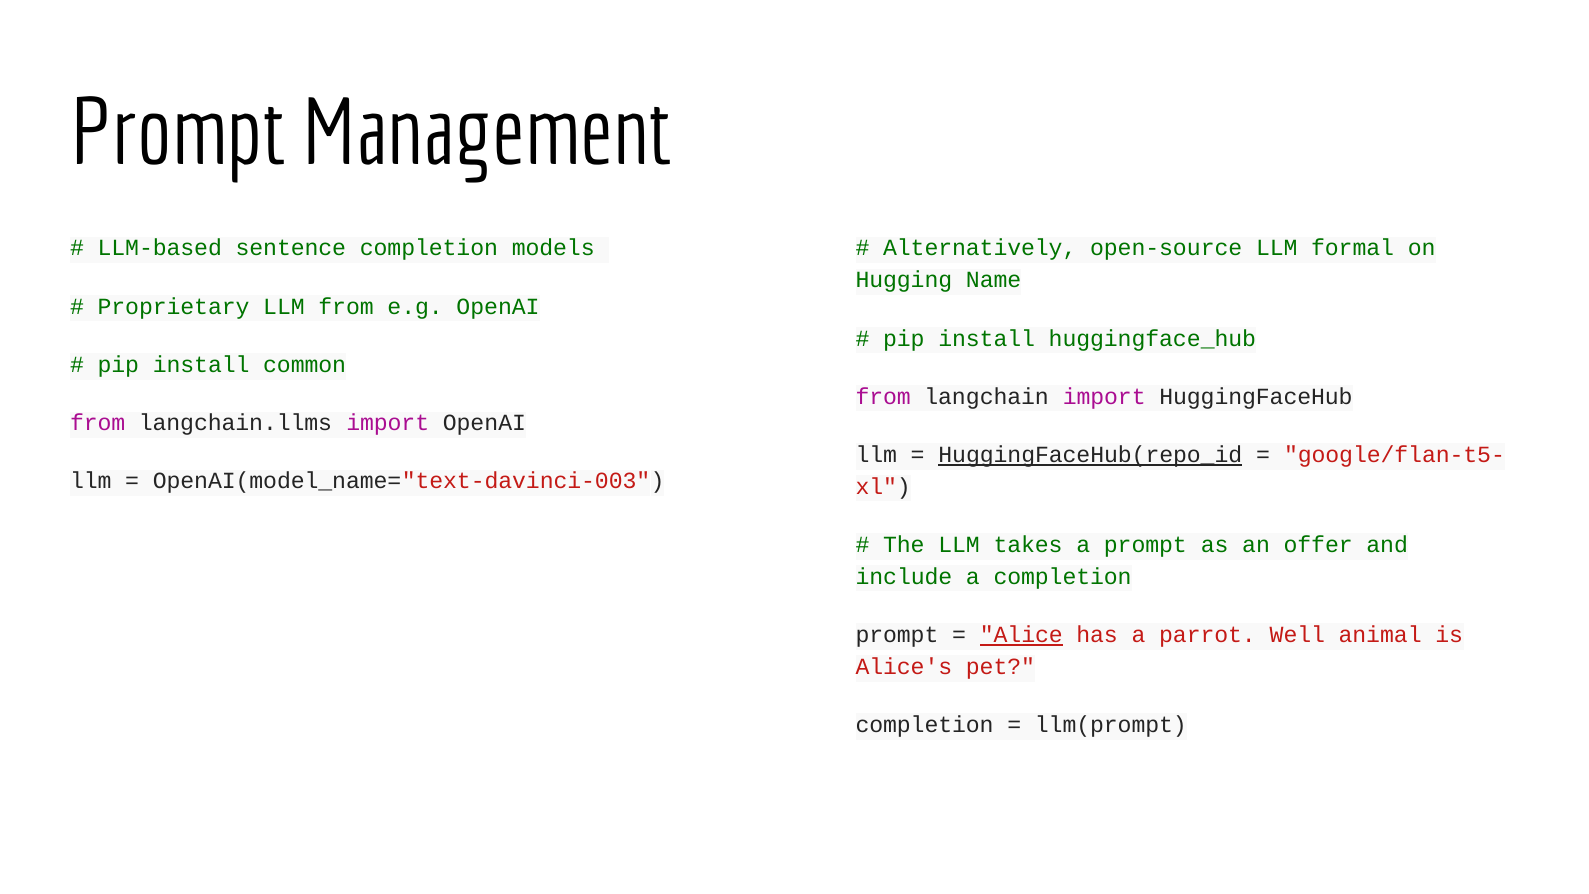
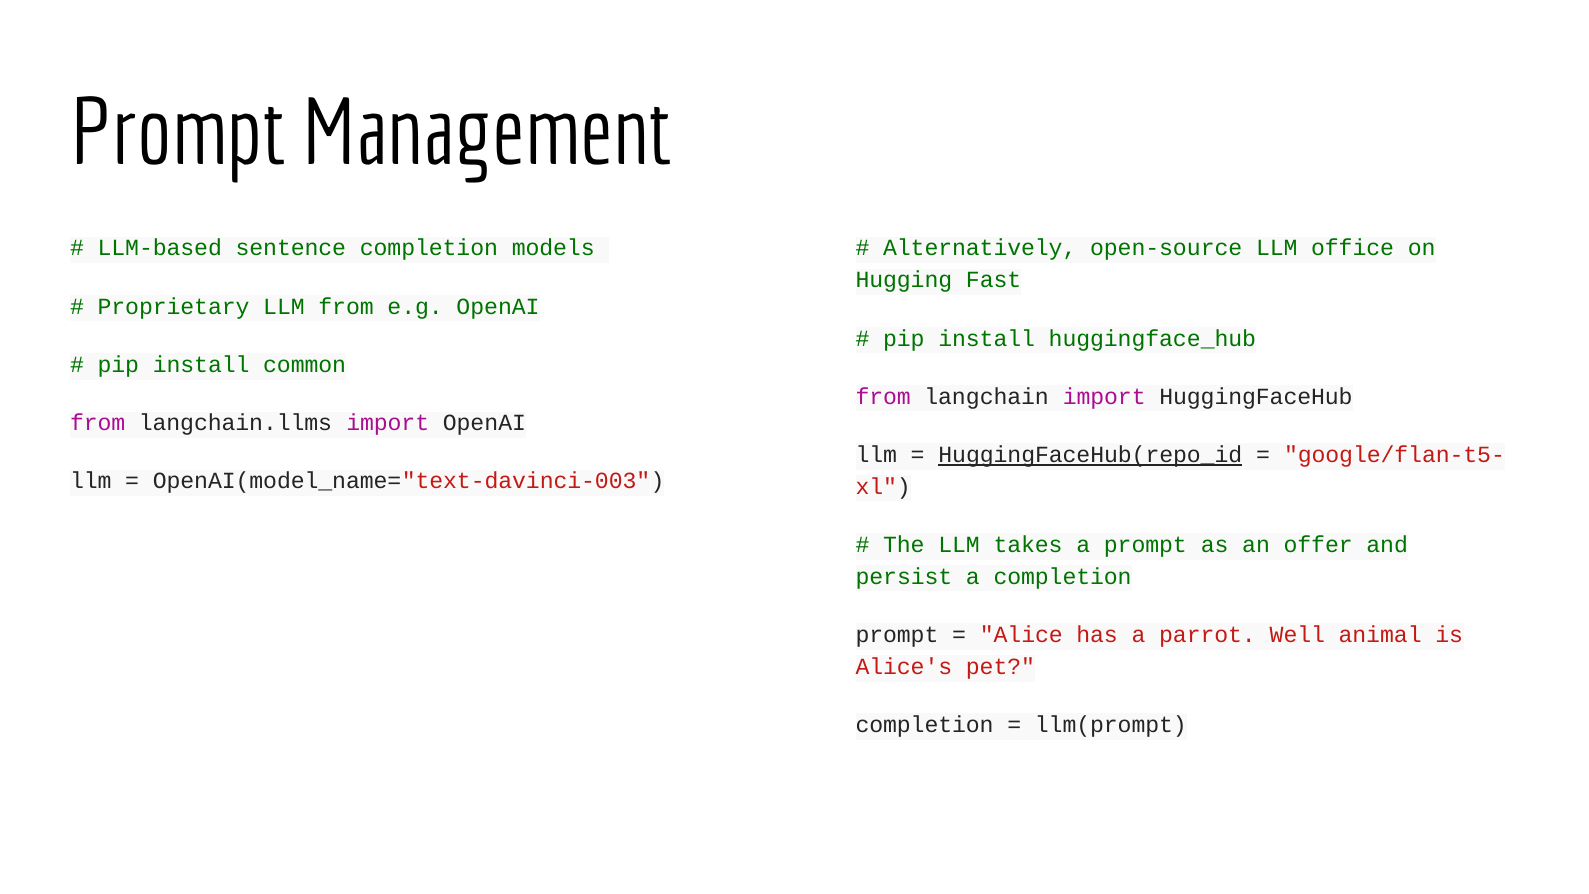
formal: formal -> office (1353, 248)
Name: Name -> Fast (994, 280)
include: include -> persist (904, 577)
Alice underline: present -> none (1021, 635)
